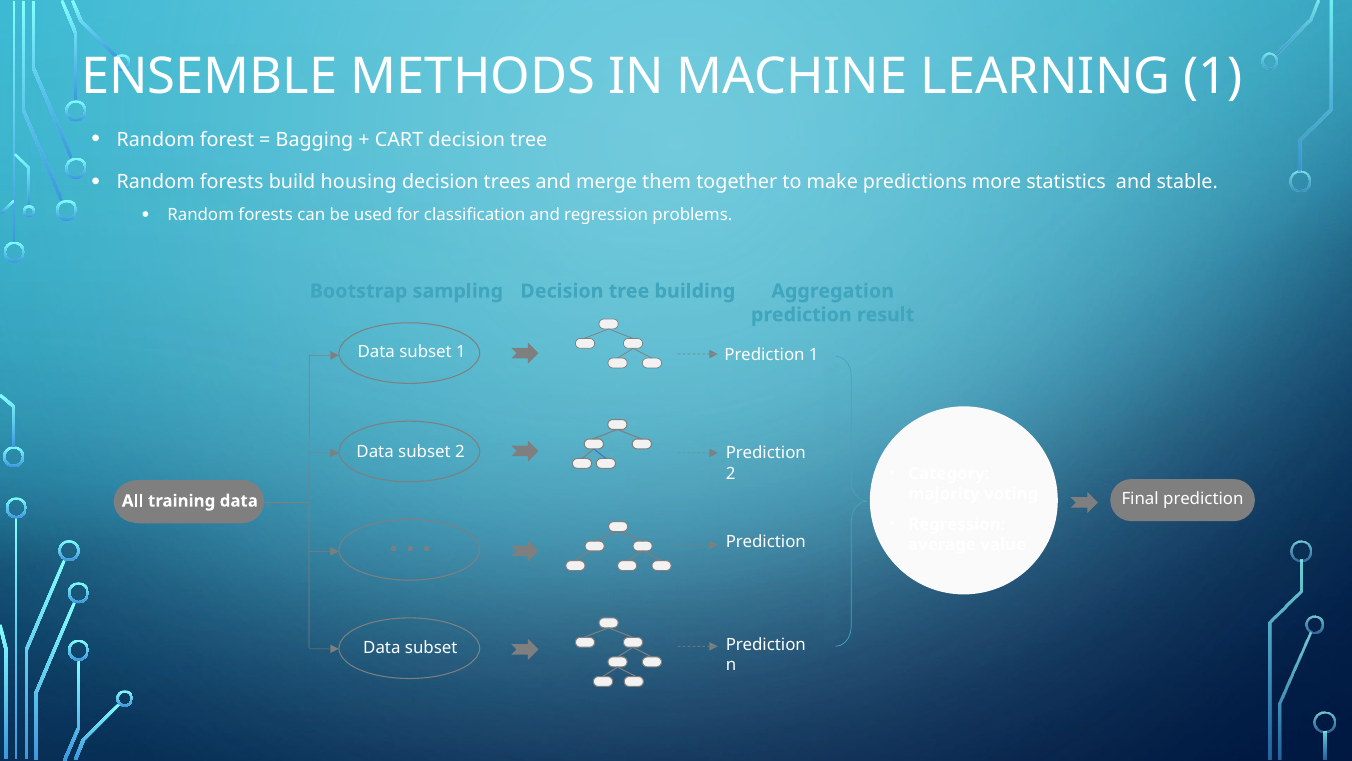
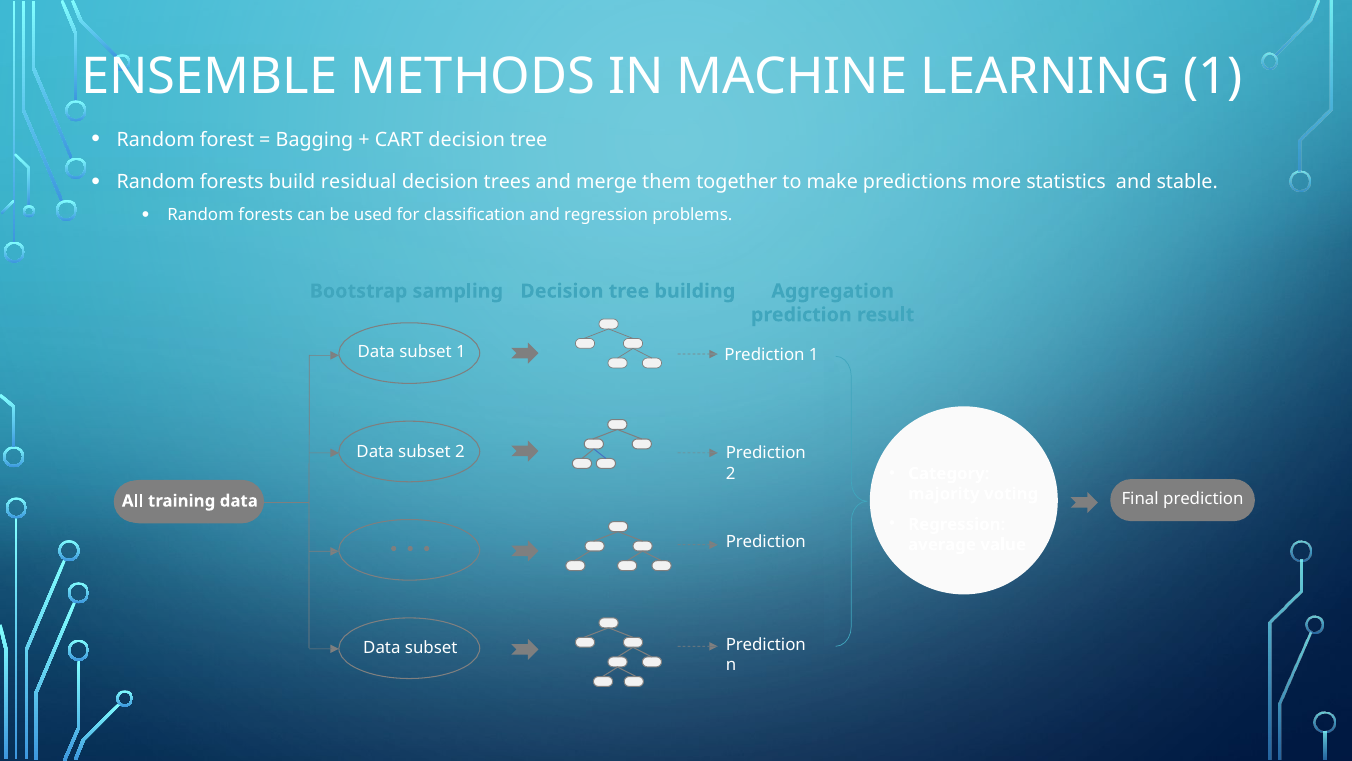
housing: housing -> residual (359, 182)
